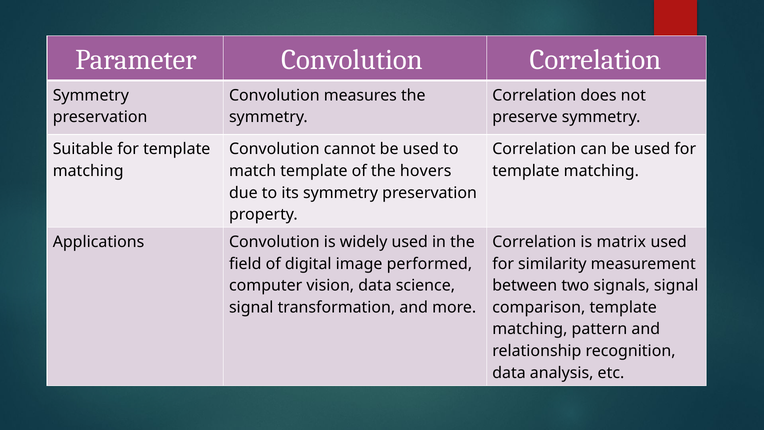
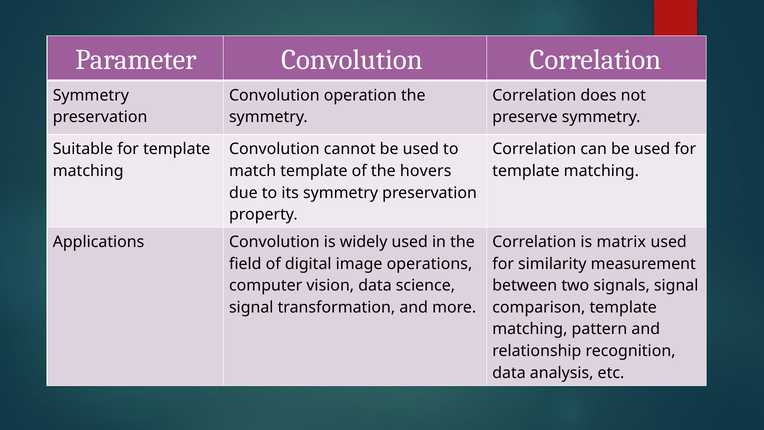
measures: measures -> operation (360, 95)
performed: performed -> operations (429, 264)
